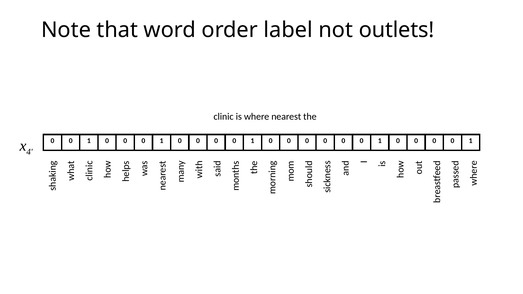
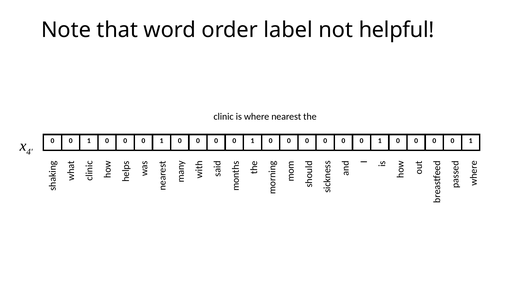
outlets: outlets -> helpful (397, 30)
